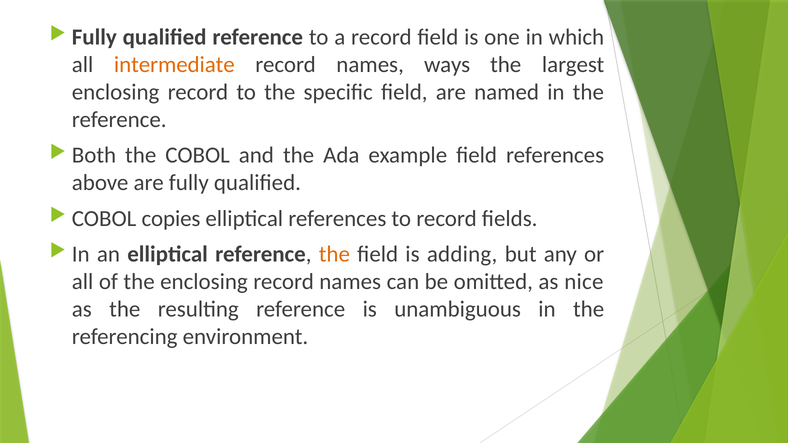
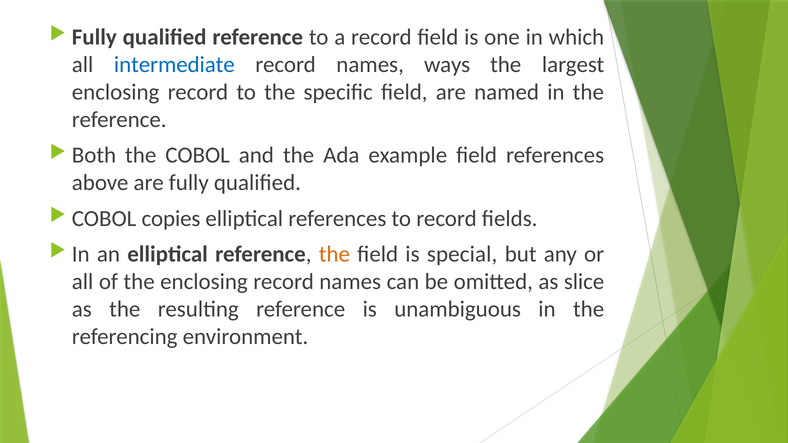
intermediate colour: orange -> blue (174, 65)
adding: adding -> special (462, 254)
nice: nice -> slice (584, 282)
